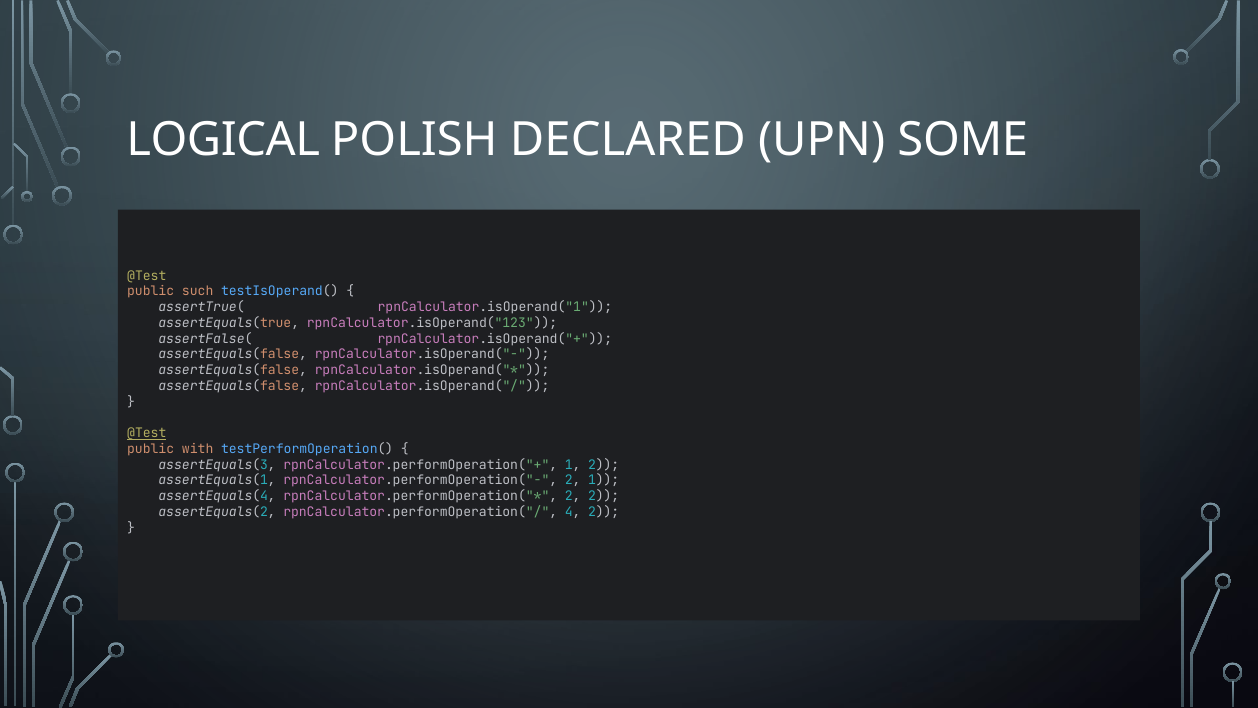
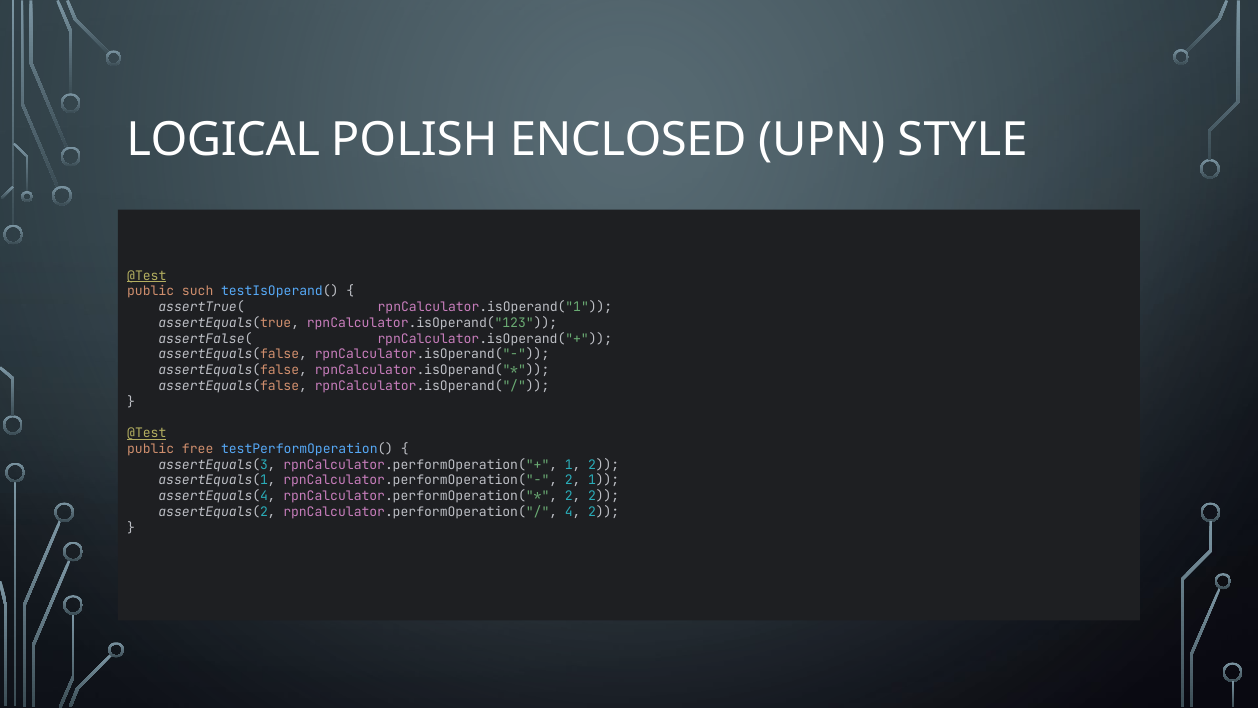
DECLARED: DECLARED -> ENCLOSED (628, 140)
SOME: SOME -> STYLE (963, 140)
@Test underline: none -> present (147, 276)
with: with -> free (198, 449)
